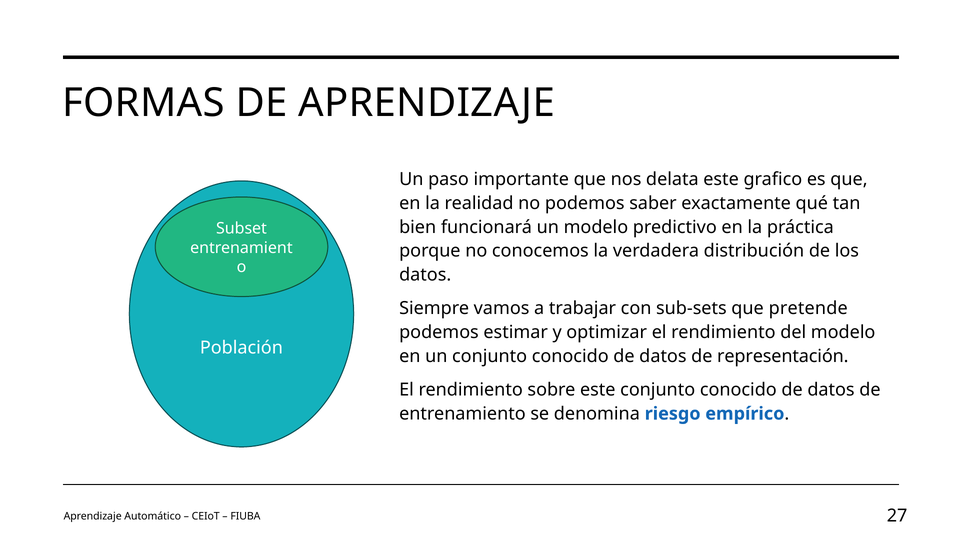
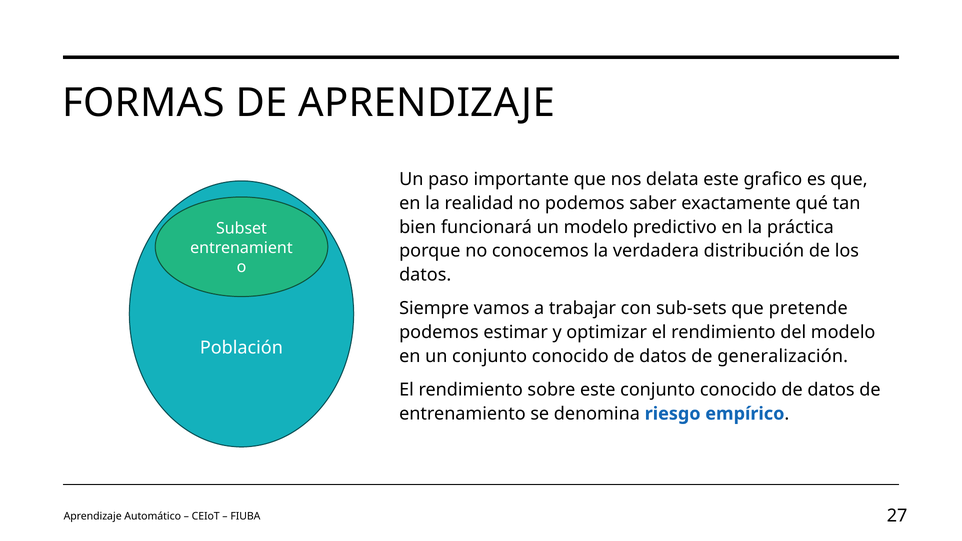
representación: representación -> generalización (783, 356)
